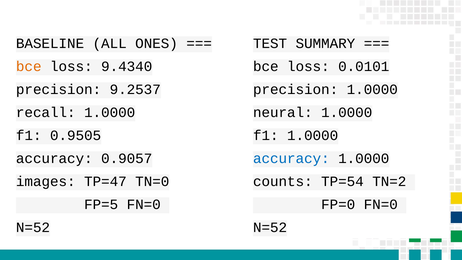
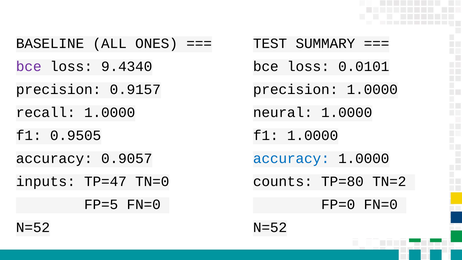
bce colour: orange -> purple (29, 66)
9.2537: 9.2537 -> 0.9157 (135, 89)
images: images -> inputs (46, 181)
TP=54: TP=54 -> TP=80 (342, 181)
